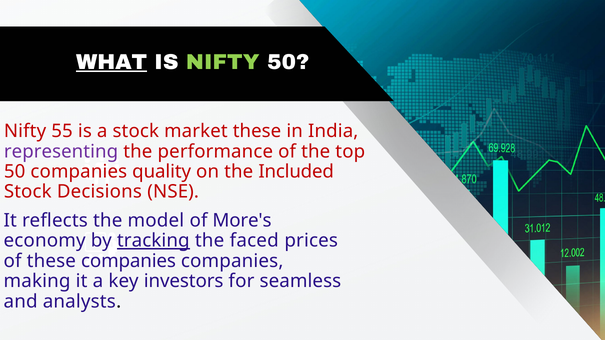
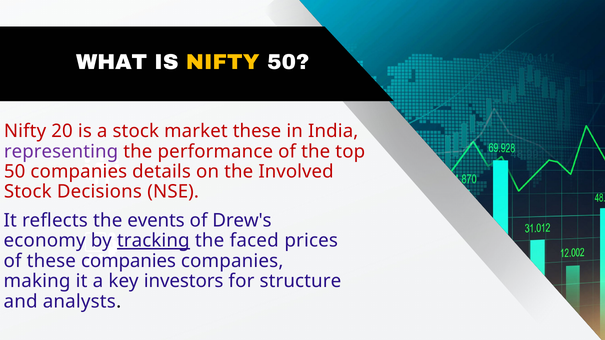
WHAT underline: present -> none (112, 62)
NIFTY colour: light green -> yellow (223, 62)
55: 55 -> 20 (62, 131)
quality: quality -> details (162, 172)
Included: Included -> Involved (296, 172)
model: model -> events (156, 221)
More's: More's -> Drew's (242, 221)
seamless: seamless -> structure (300, 282)
